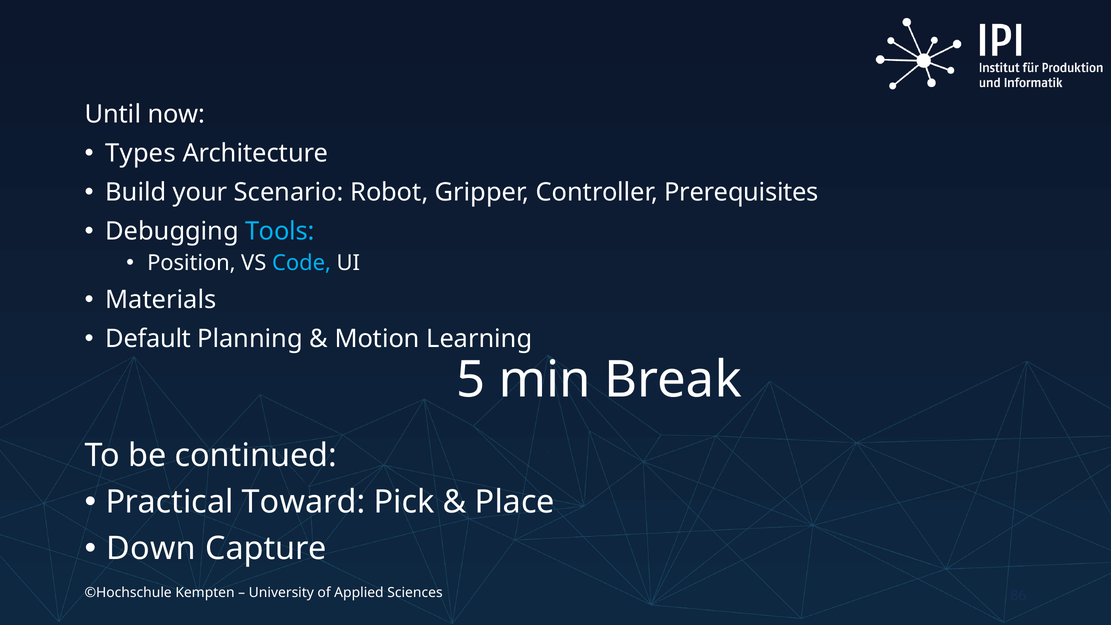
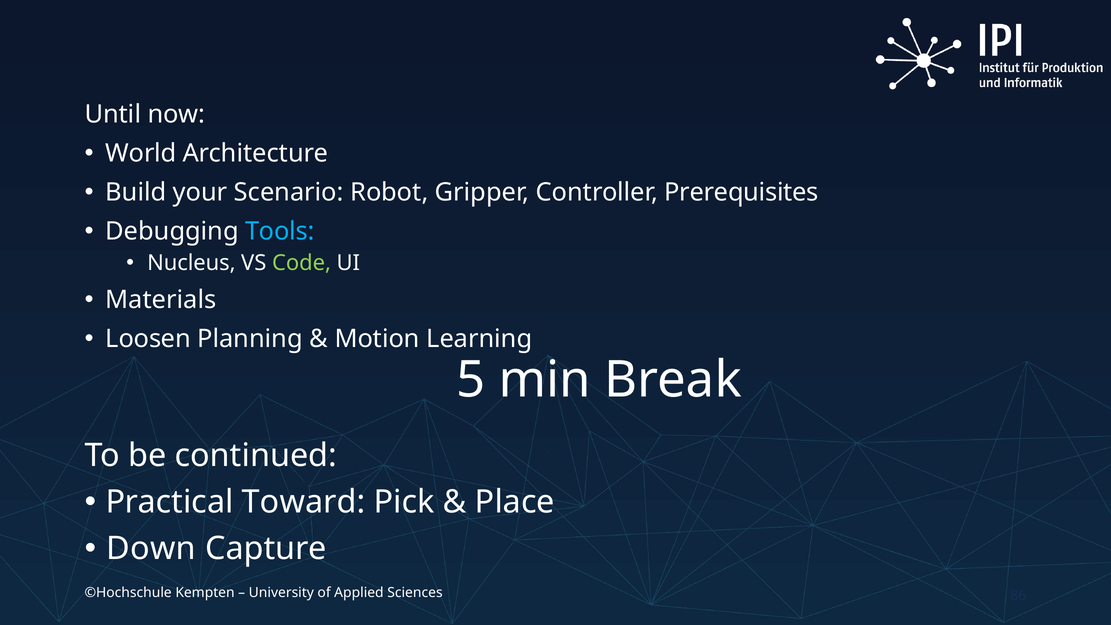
Types: Types -> World (141, 153)
Position: Position -> Nucleus (191, 263)
Code colour: light blue -> light green (301, 263)
Default: Default -> Loosen (148, 339)
